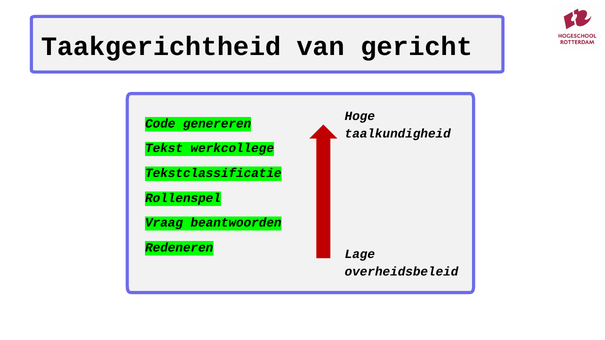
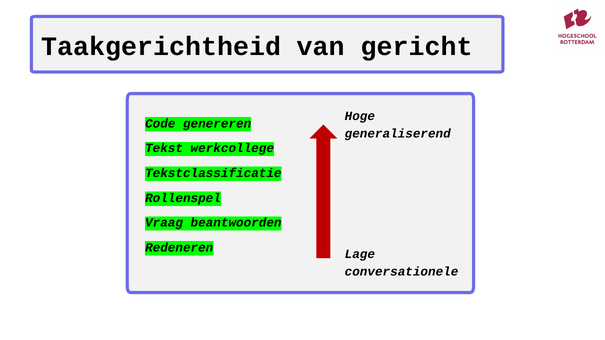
taalkundigheid: taalkundigheid -> generaliserend (398, 134)
overheidsbeleid: overheidsbeleid -> conversationele (402, 272)
